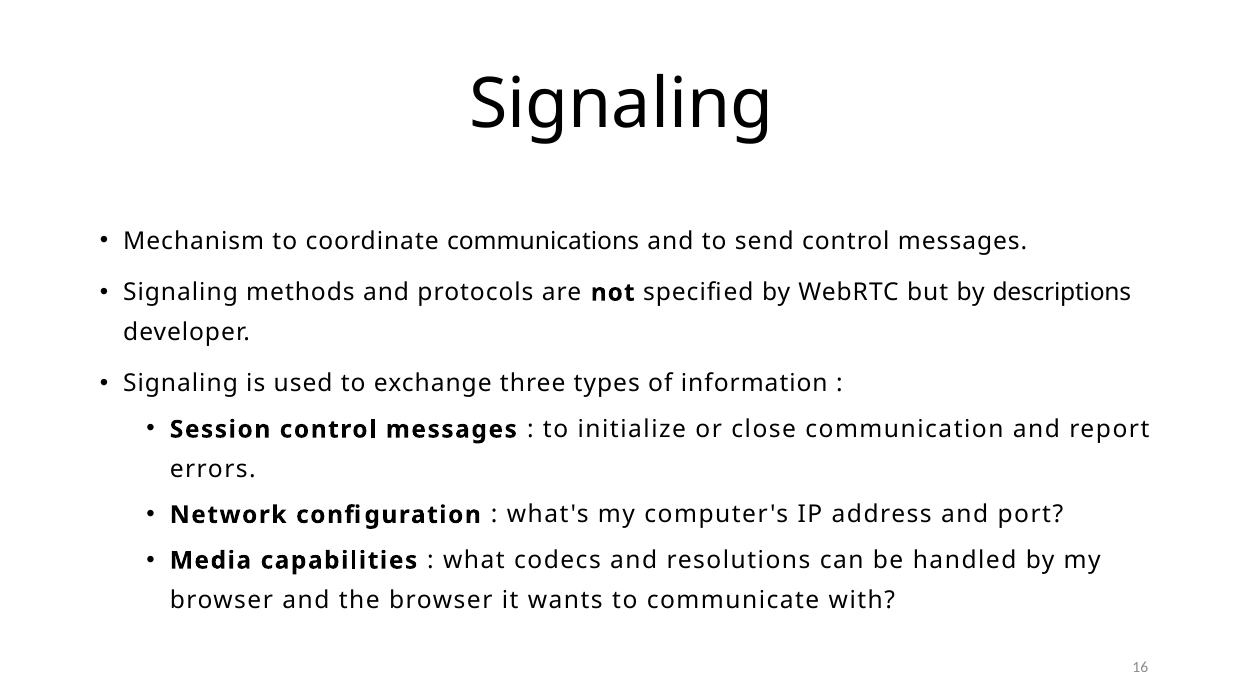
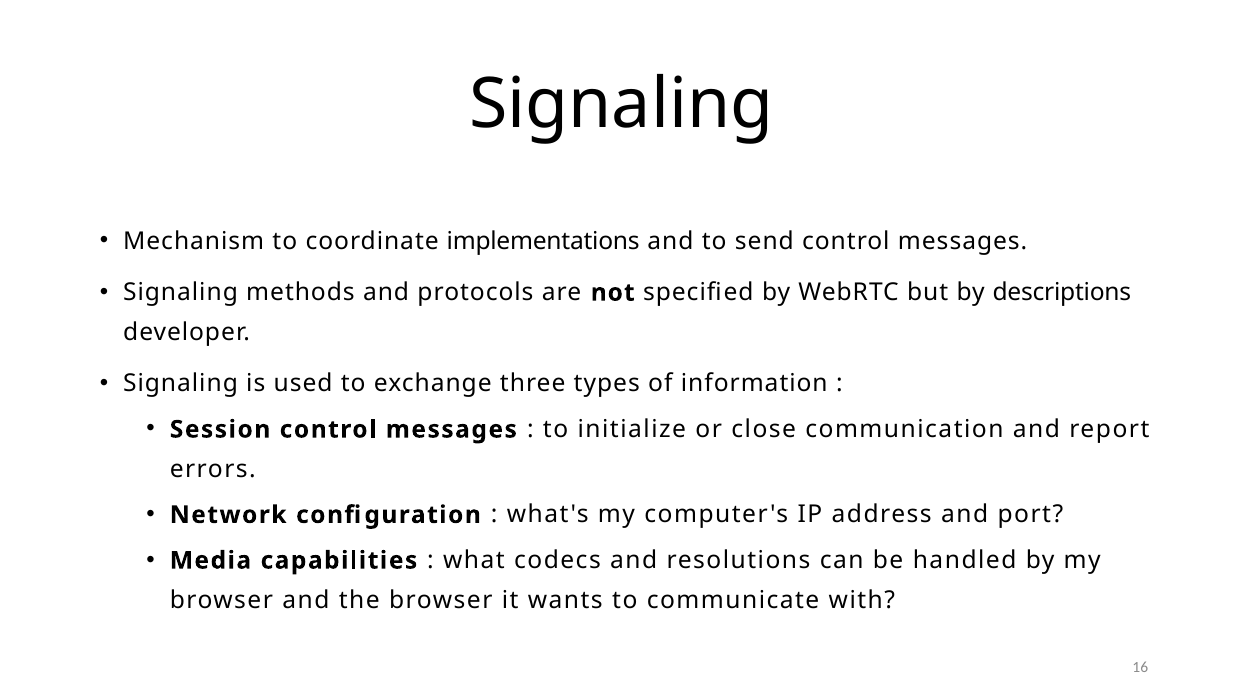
communications: communications -> implementations (543, 241)
